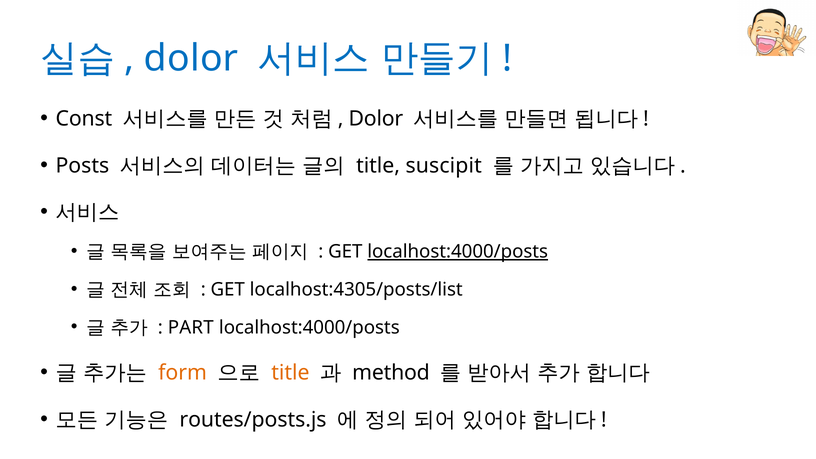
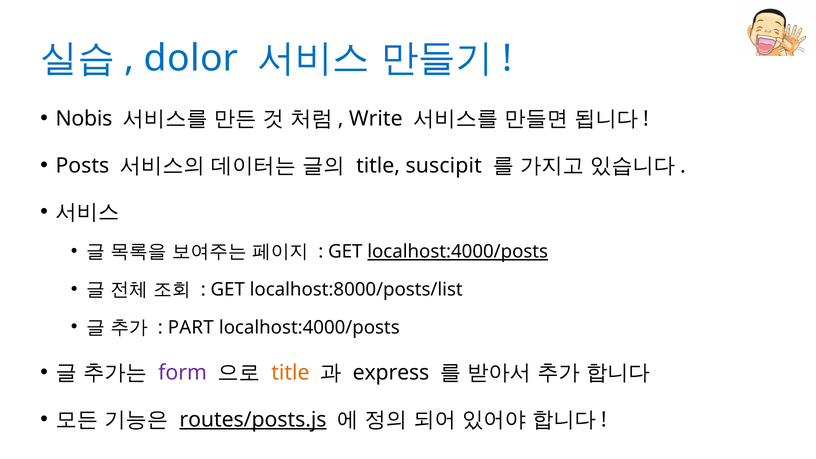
Const: Const -> Nobis (84, 119)
Dolor: Dolor -> Write (376, 119)
localhost:4305/posts/list: localhost:4305/posts/list -> localhost:8000/posts/list (356, 290)
form colour: orange -> purple (183, 373)
method: method -> express (391, 373)
routes/posts.js underline: none -> present (253, 420)
